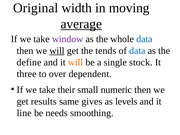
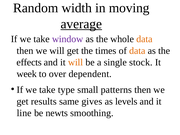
Original: Original -> Random (36, 8)
data colour: blue -> orange (144, 39)
will underline: present -> none (57, 51)
tends: tends -> times (106, 51)
data colour: blue -> orange (137, 51)
define: define -> effects (29, 62)
three: three -> week (27, 74)
their: their -> type (66, 90)
numeric: numeric -> patterns (116, 90)
needs: needs -> newts (57, 113)
